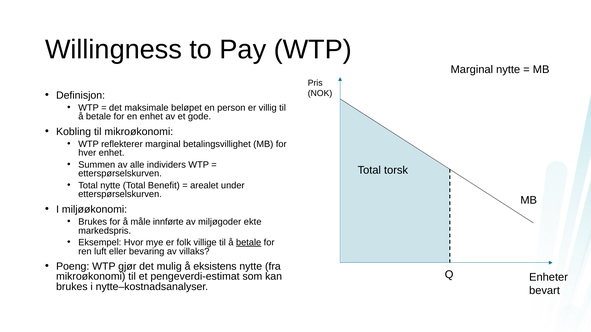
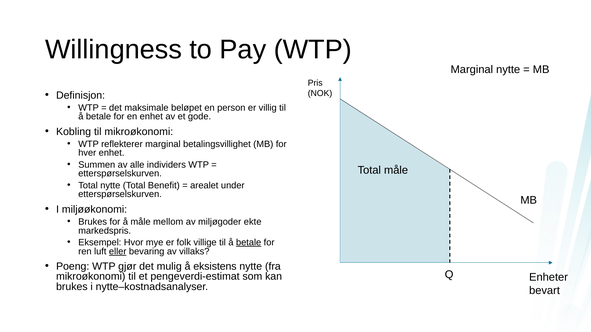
Total torsk: torsk -> måle (396, 170)
innførte: innførte -> mellom (168, 222)
eller underline: none -> present (118, 252)
